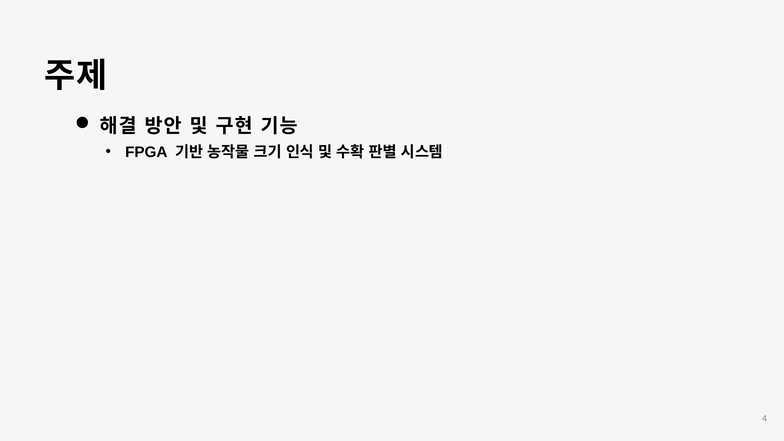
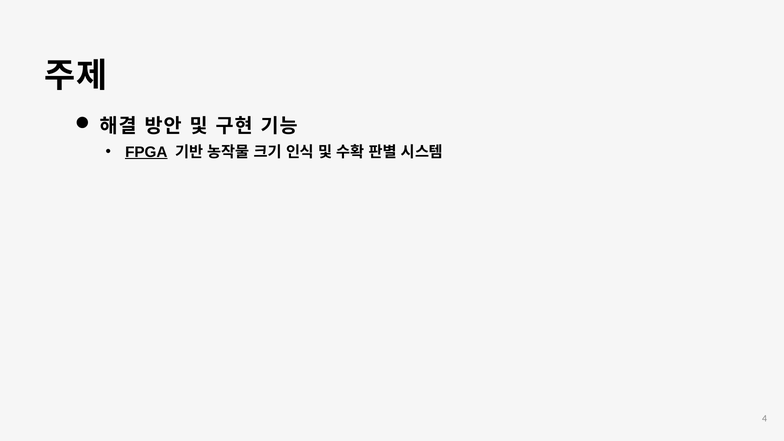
FPGA underline: none -> present (146, 152)
